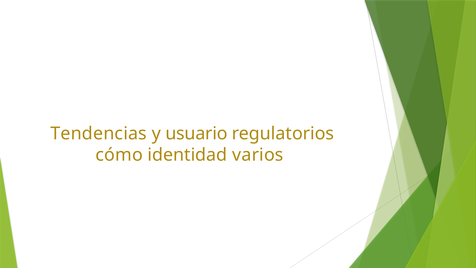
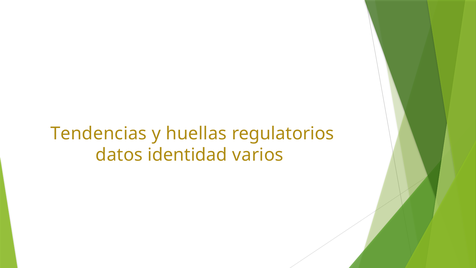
usuario: usuario -> huellas (196, 134)
cómo: cómo -> datos (119, 155)
